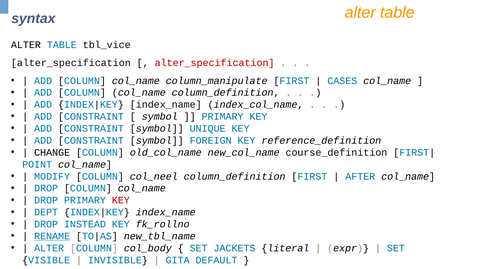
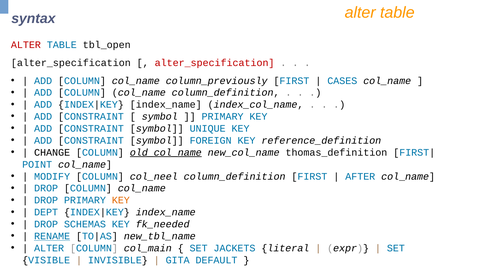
ALTER colour: black -> red (26, 45)
tbl_vice: tbl_vice -> tbl_open (107, 45)
column_manipulate: column_manipulate -> column_previously (217, 81)
old_col_name underline: none -> present (166, 152)
course_definition: course_definition -> thomas_definition (336, 152)
KEY colour: red -> orange (121, 200)
INSTEAD: INSTEAD -> SCHEMAS (85, 224)
fk_rollno: fk_rollno -> fk_needed (163, 224)
col_body: col_body -> col_main (148, 248)
